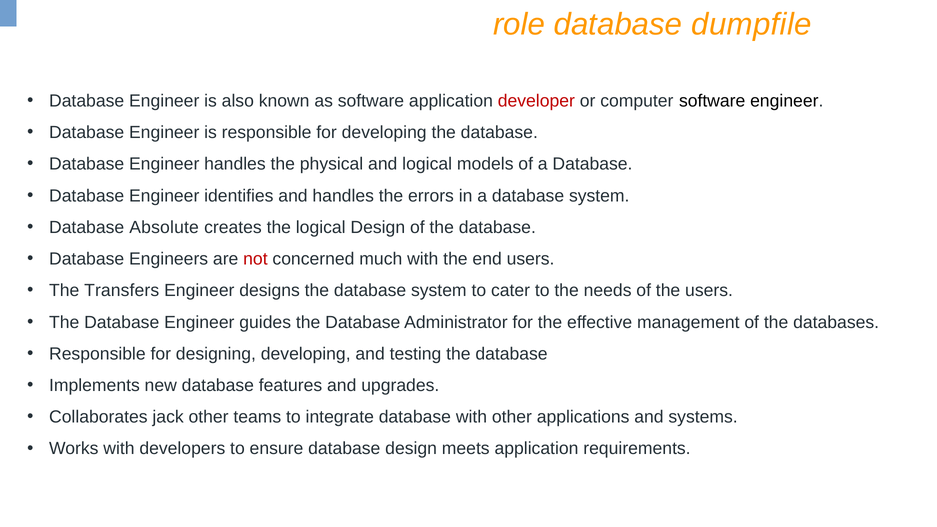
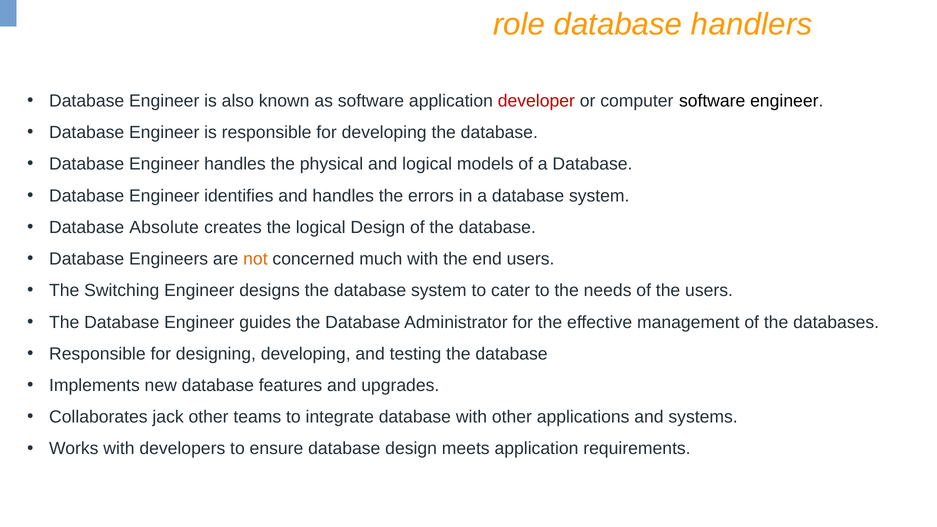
dumpfile: dumpfile -> handlers (752, 24)
not colour: red -> orange (255, 259)
Transfers: Transfers -> Switching (122, 291)
